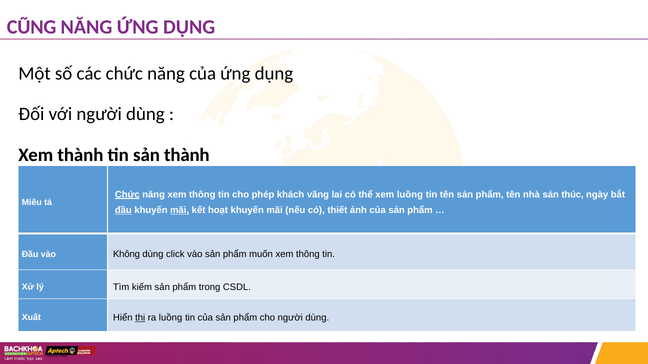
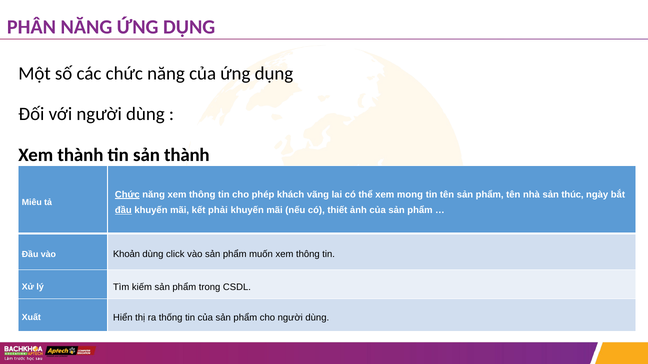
CŨNG: CŨNG -> PHÂN (31, 27)
xem luồng: luồng -> mong (410, 195)
mãi underline: present -> none (180, 211)
hoạt: hoạt -> phải (218, 211)
Không: Không -> Khoản (127, 255)
thị underline: present -> none (140, 318)
ra luồng: luồng -> thống (171, 318)
